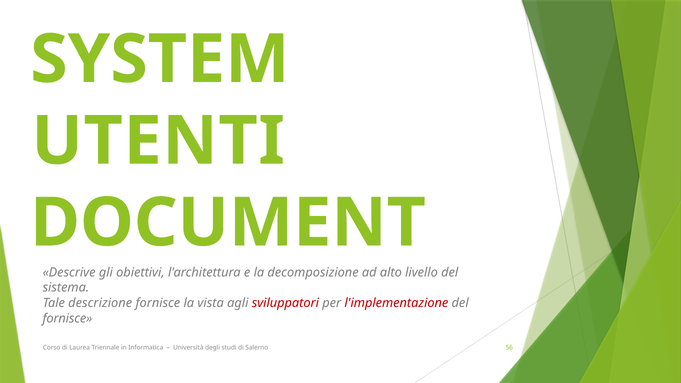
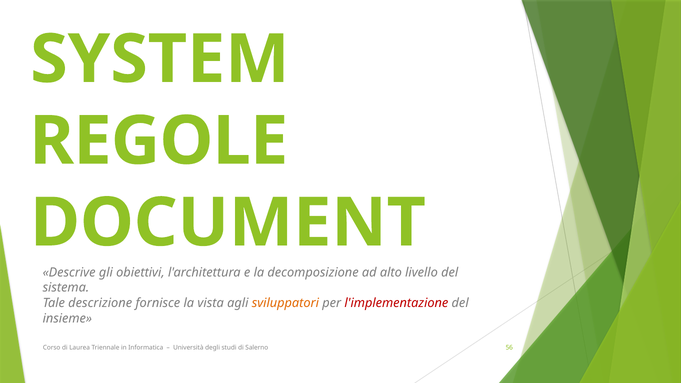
UTENTI: UTENTI -> REGOLE (159, 141)
sviluppatori colour: red -> orange (285, 303)
fornisce: fornisce -> insieme (67, 318)
